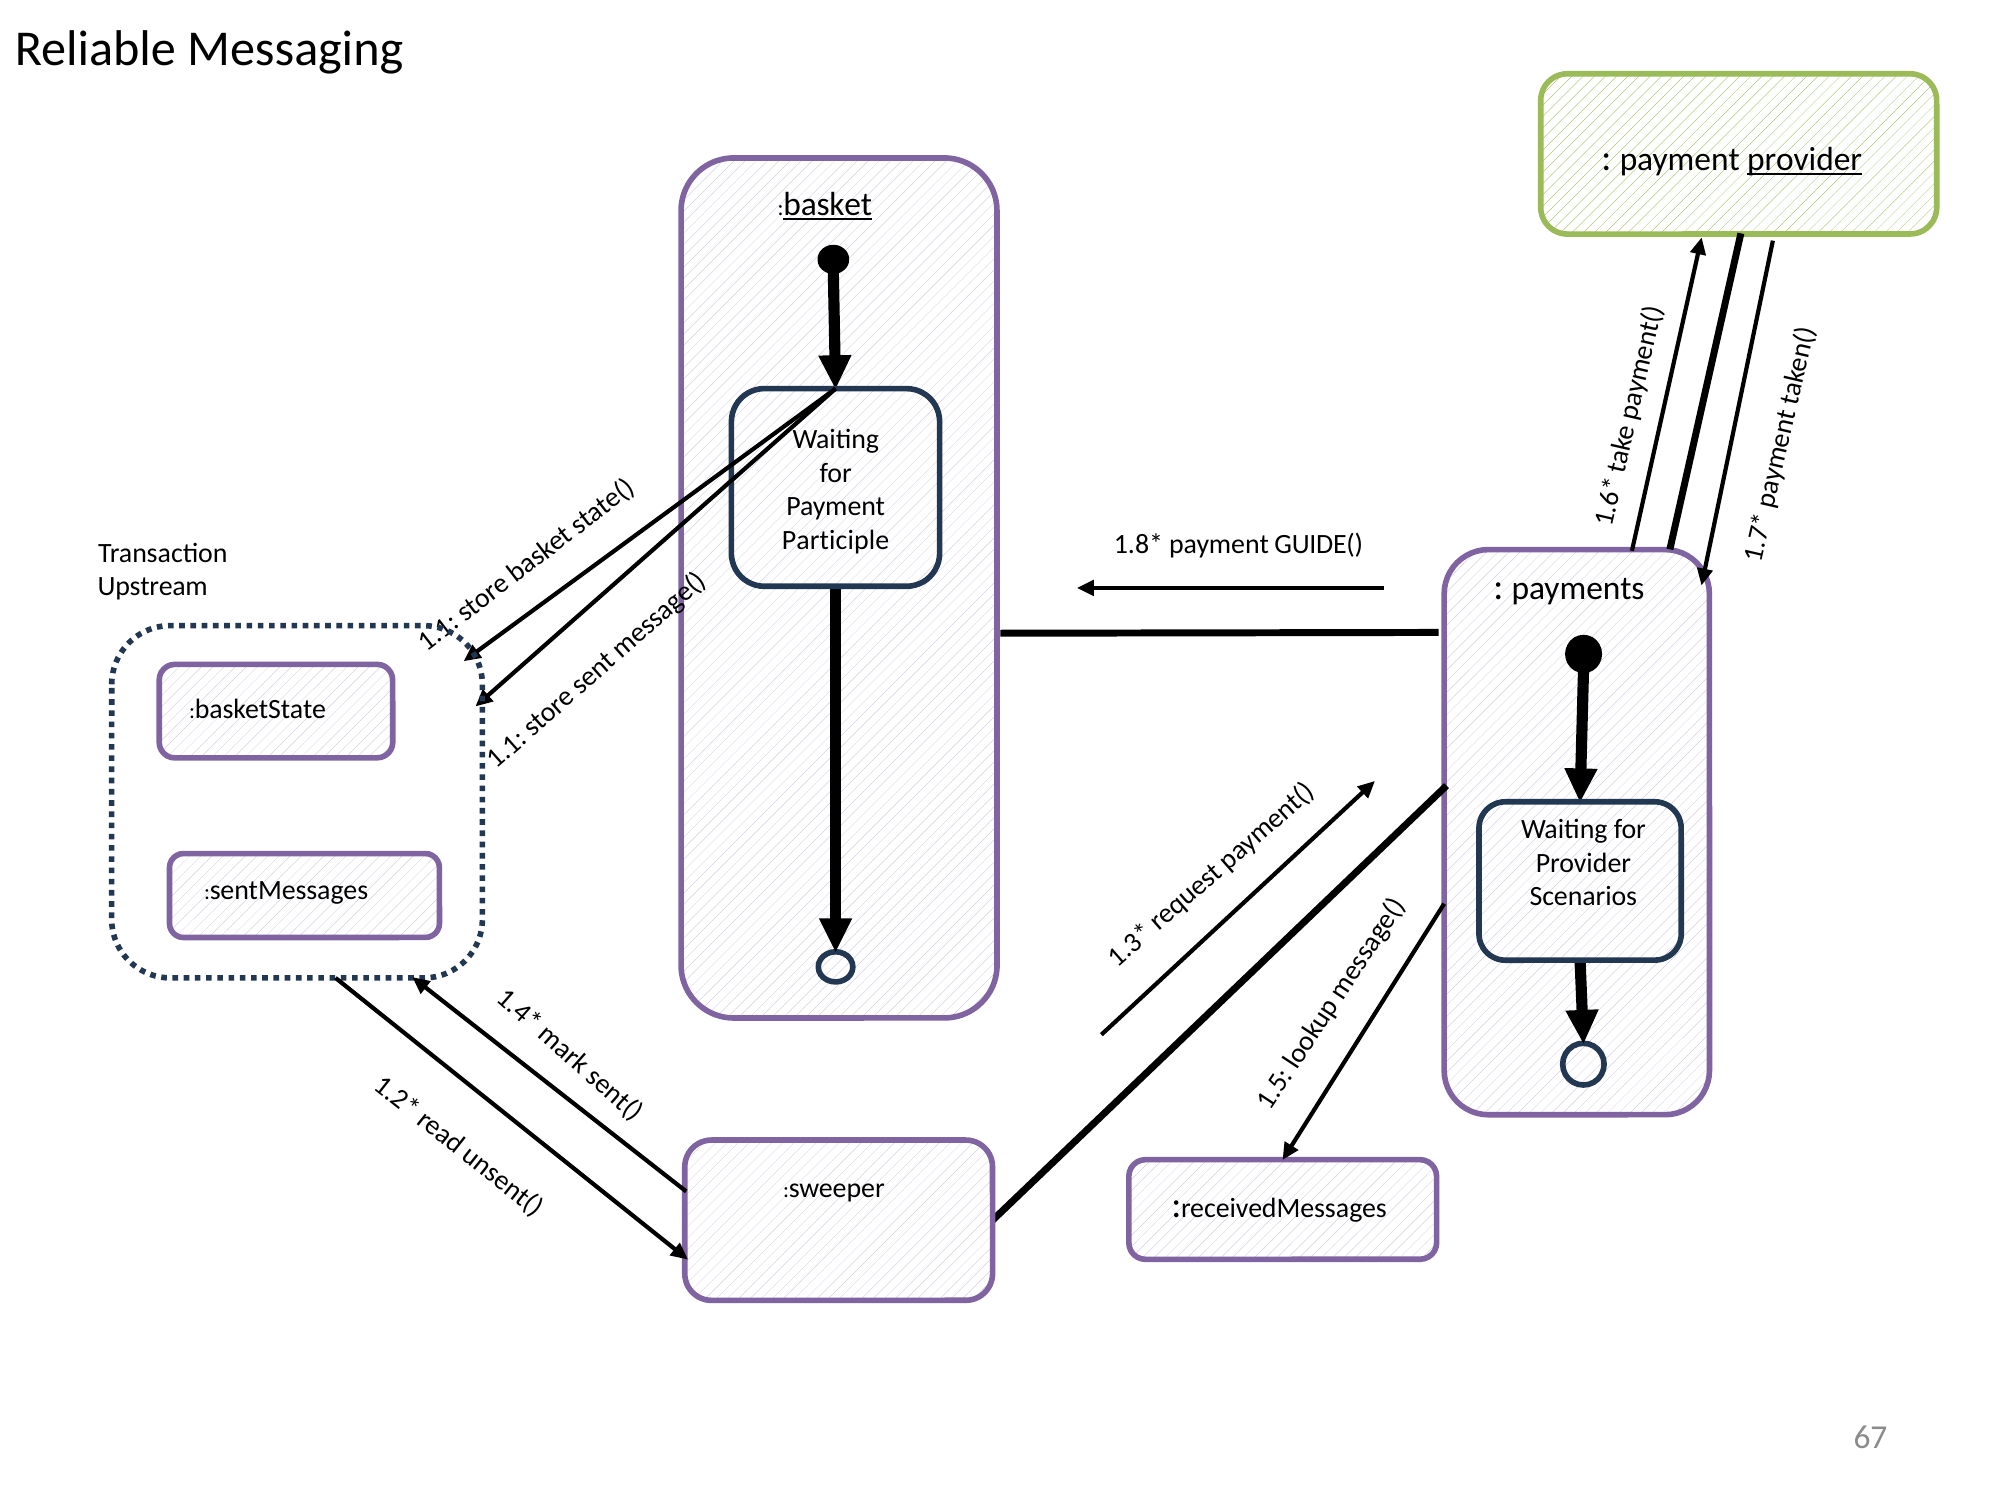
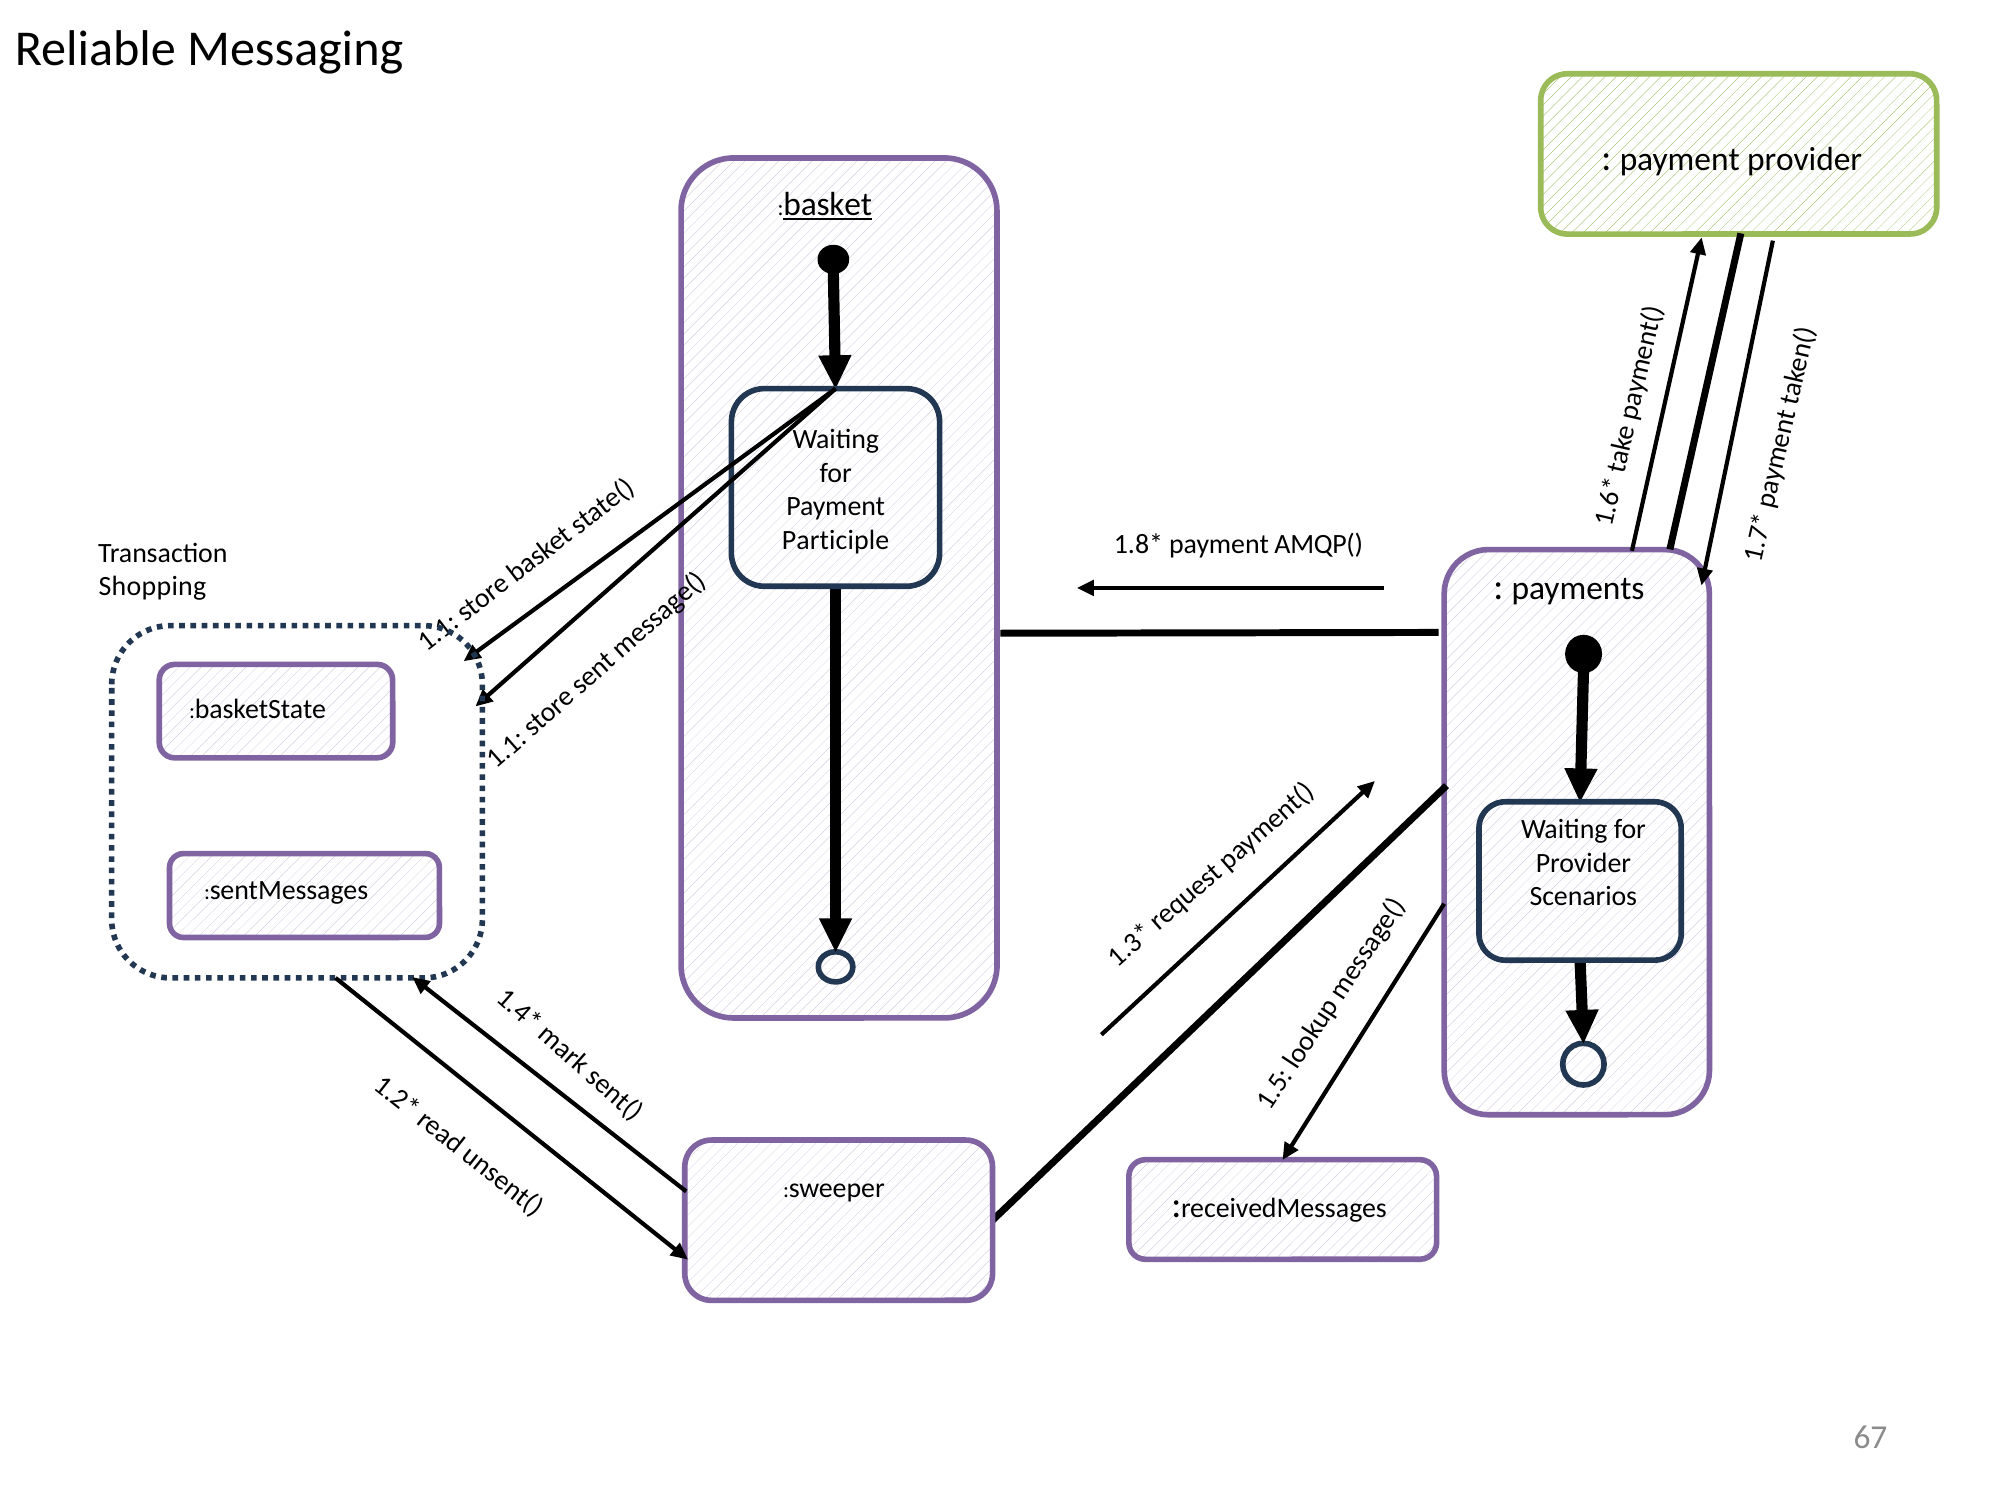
provider underline: present -> none (1805, 160)
GUIDE(: GUIDE( -> AMQP( (1319, 544)
Upstream: Upstream -> Shopping (152, 587)
